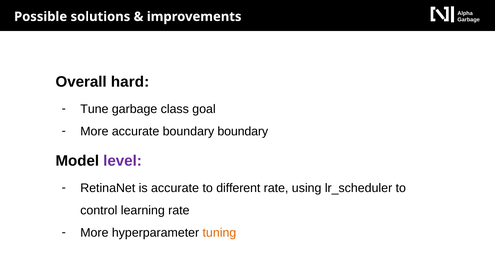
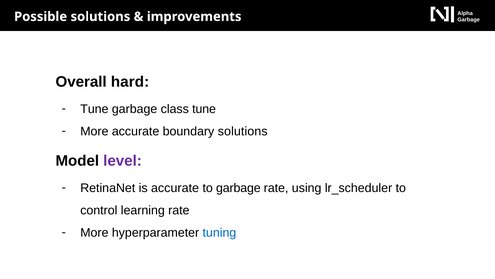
class goal: goal -> tune (204, 109)
boundary boundary: boundary -> solutions (243, 131)
to different: different -> garbage (238, 188)
tuning colour: orange -> blue (219, 232)
